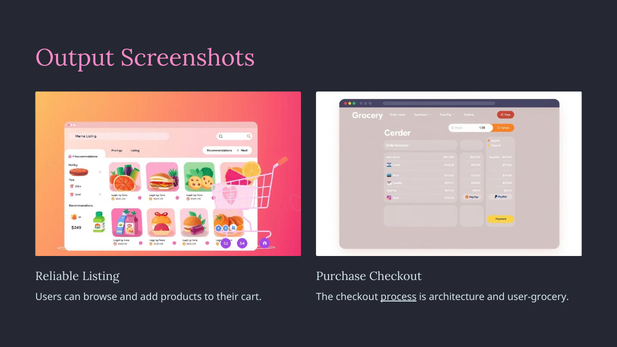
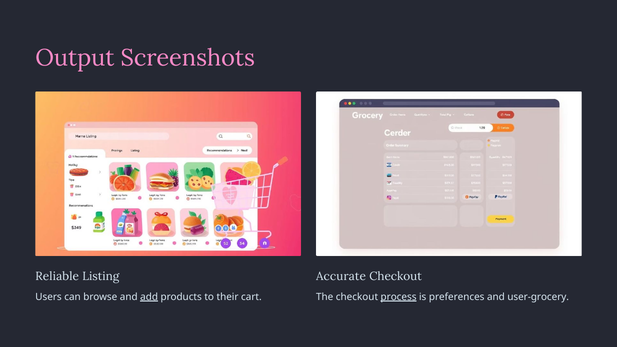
Purchase: Purchase -> Accurate (341, 276)
add underline: none -> present (149, 297)
architecture: architecture -> preferences (457, 297)
